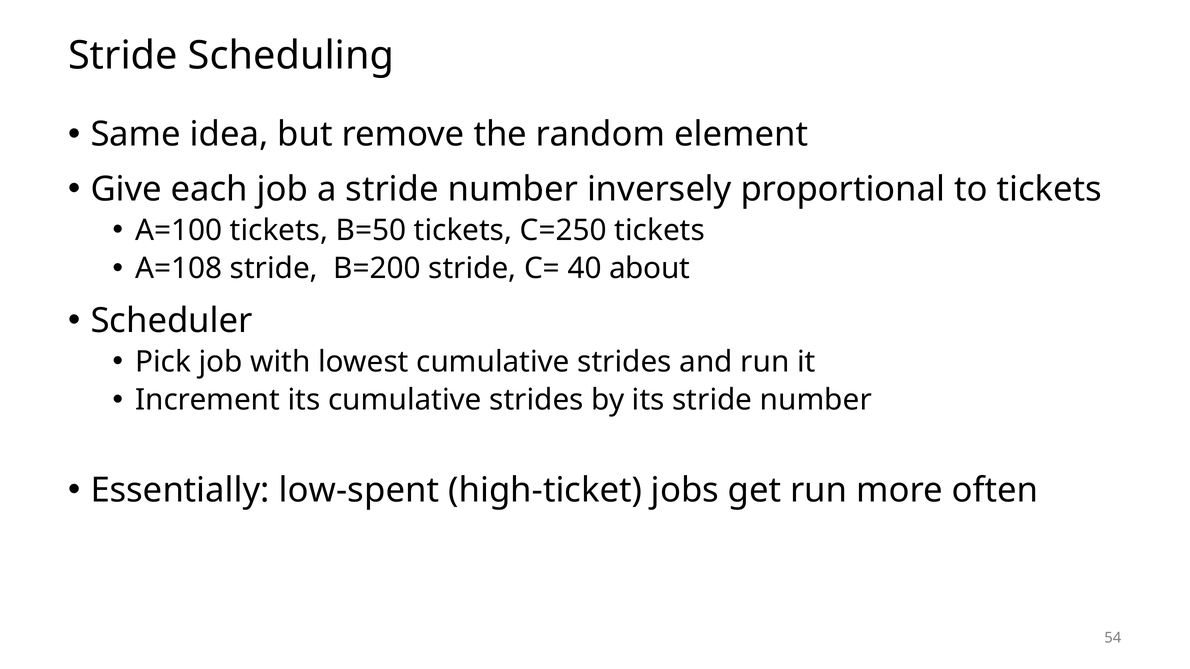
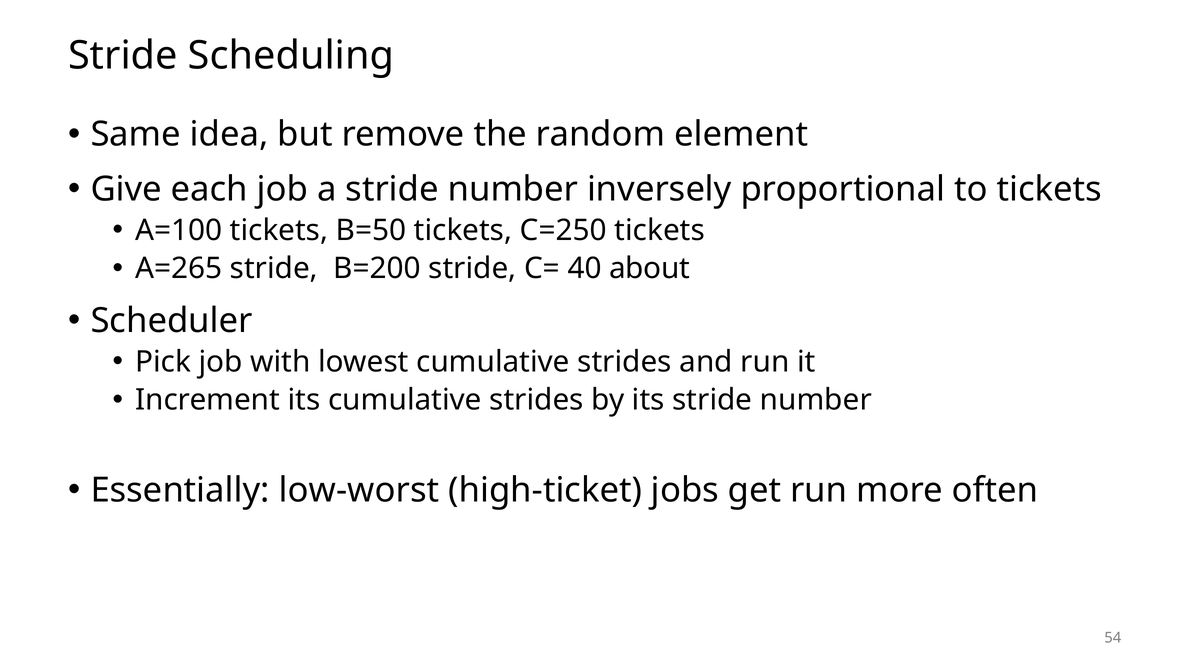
A=108: A=108 -> A=265 (179, 269)
low-spent: low-spent -> low-worst (359, 491)
